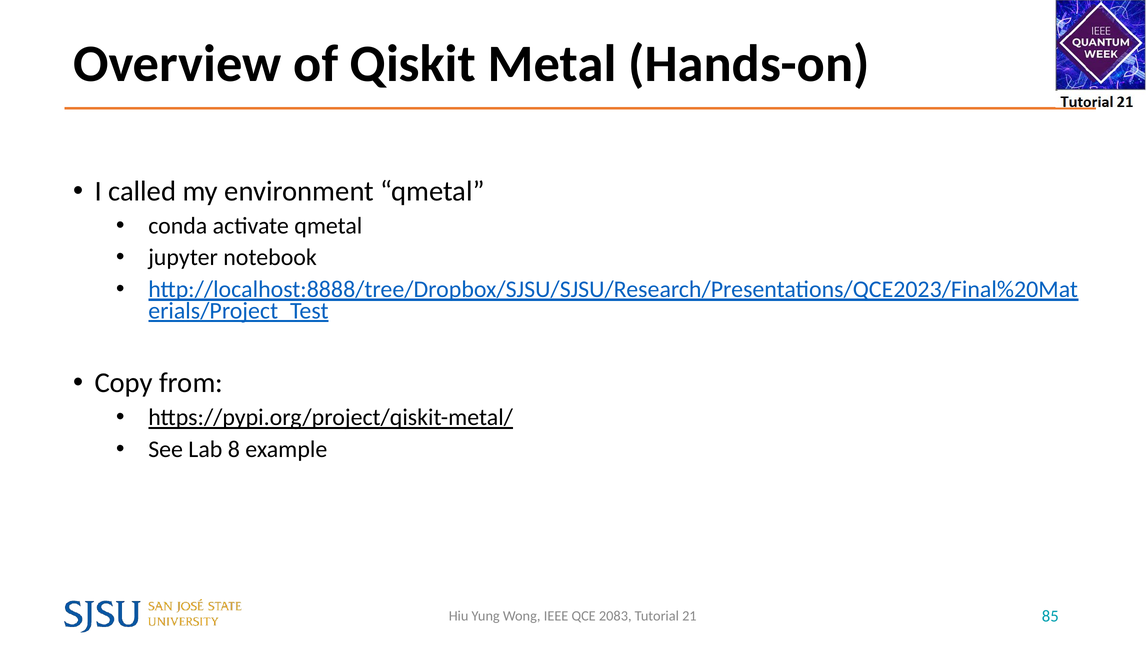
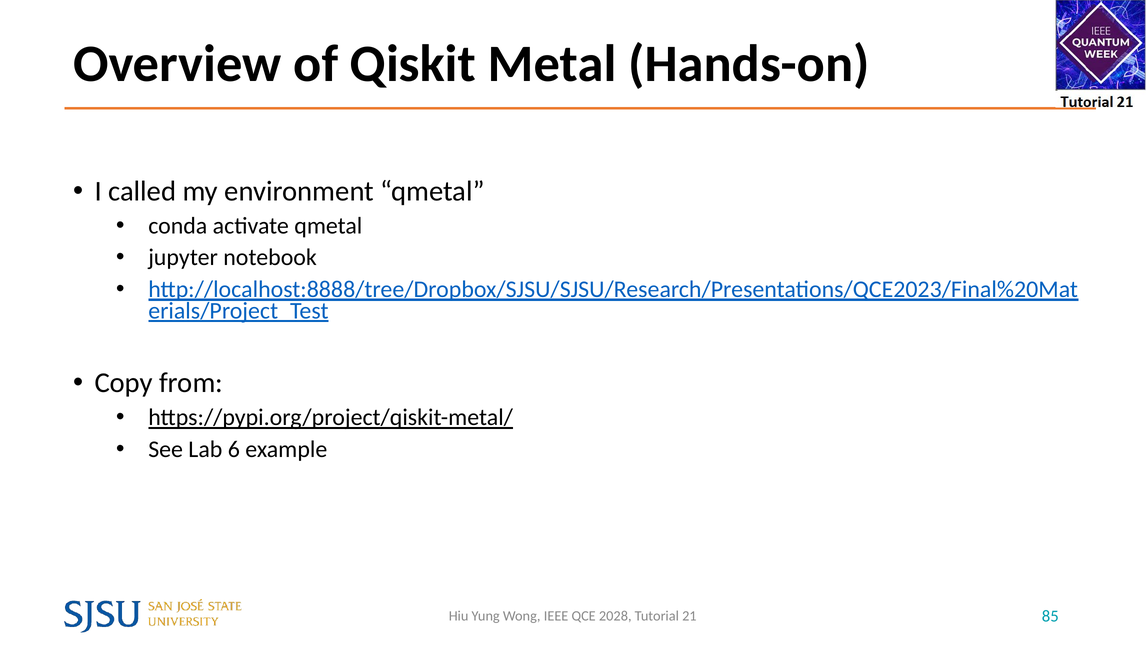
8: 8 -> 6 (234, 449)
2083: 2083 -> 2028 (615, 615)
